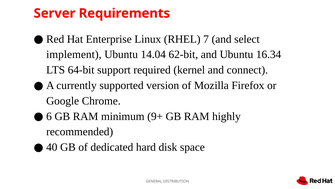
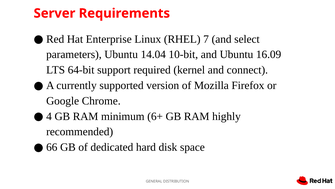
implement: implement -> parameters (74, 54)
62-bit: 62-bit -> 10-bit (183, 54)
16.34: 16.34 -> 16.09 (269, 54)
6: 6 -> 4 (49, 116)
9+: 9+ -> 6+ (155, 116)
40: 40 -> 66 (52, 147)
